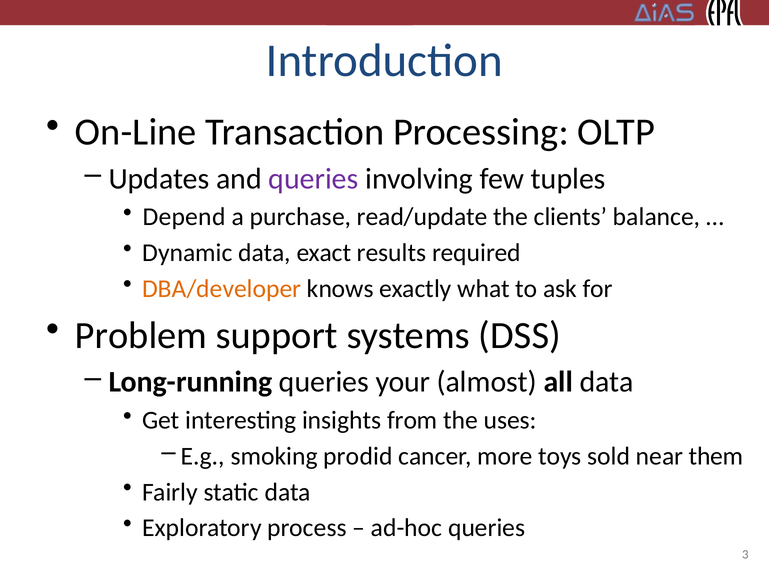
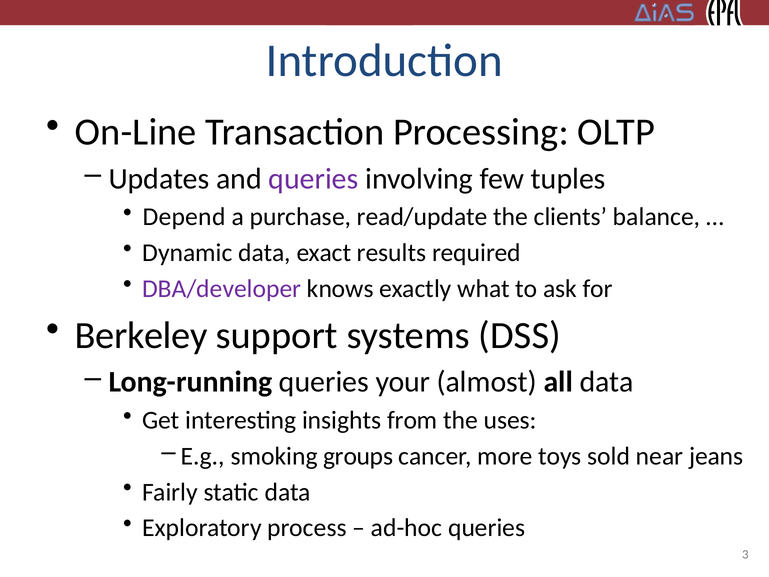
DBA/developer colour: orange -> purple (222, 288)
Problem: Problem -> Berkeley (141, 336)
prodid: prodid -> groups (358, 456)
them: them -> jeans (716, 456)
